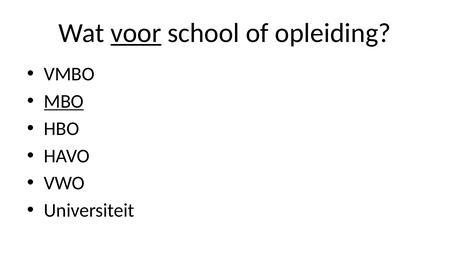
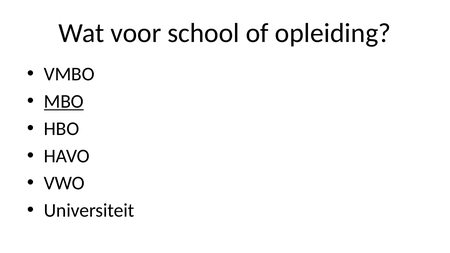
voor underline: present -> none (136, 33)
